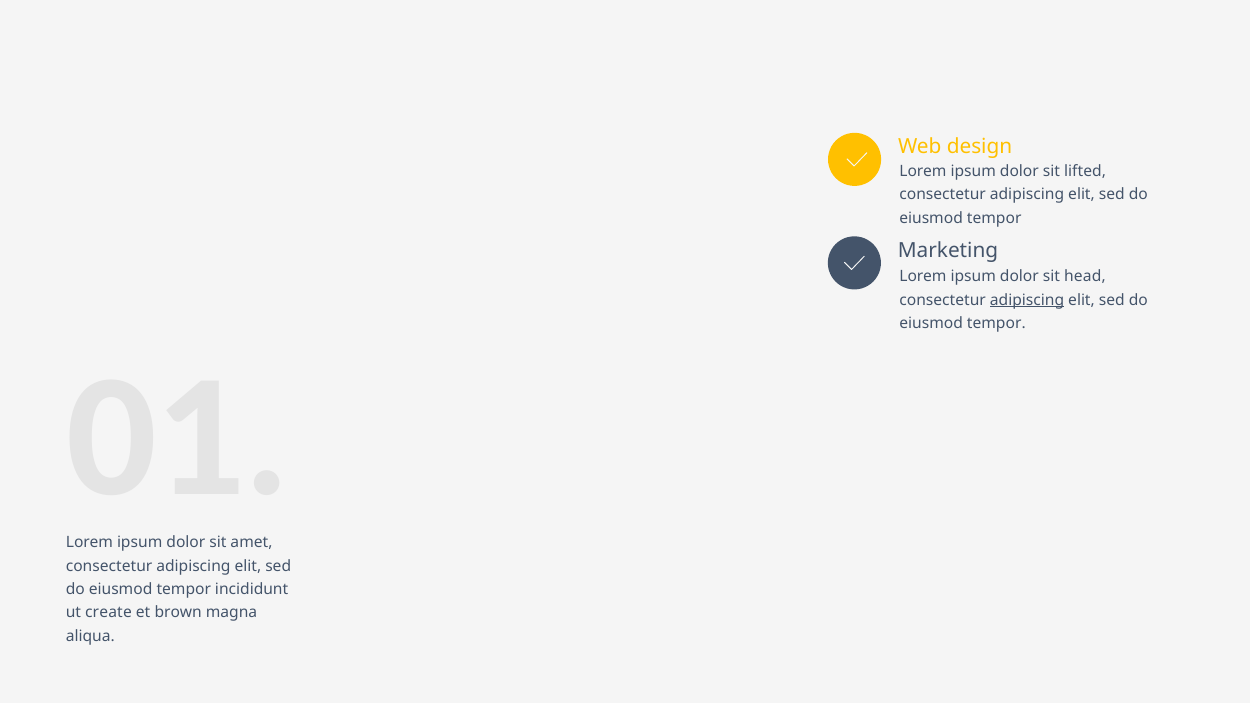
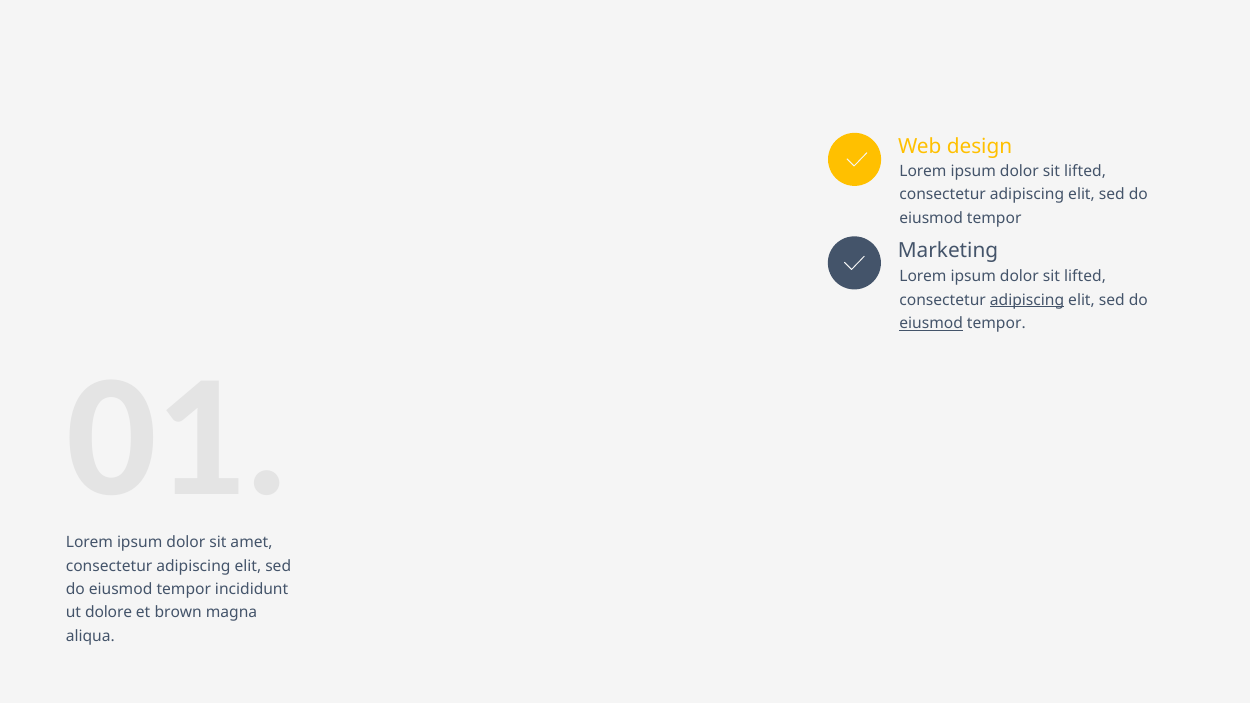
head: head -> lifted (1085, 277)
eiusmod underline: none -> present (931, 324)
create: create -> dolore (109, 613)
